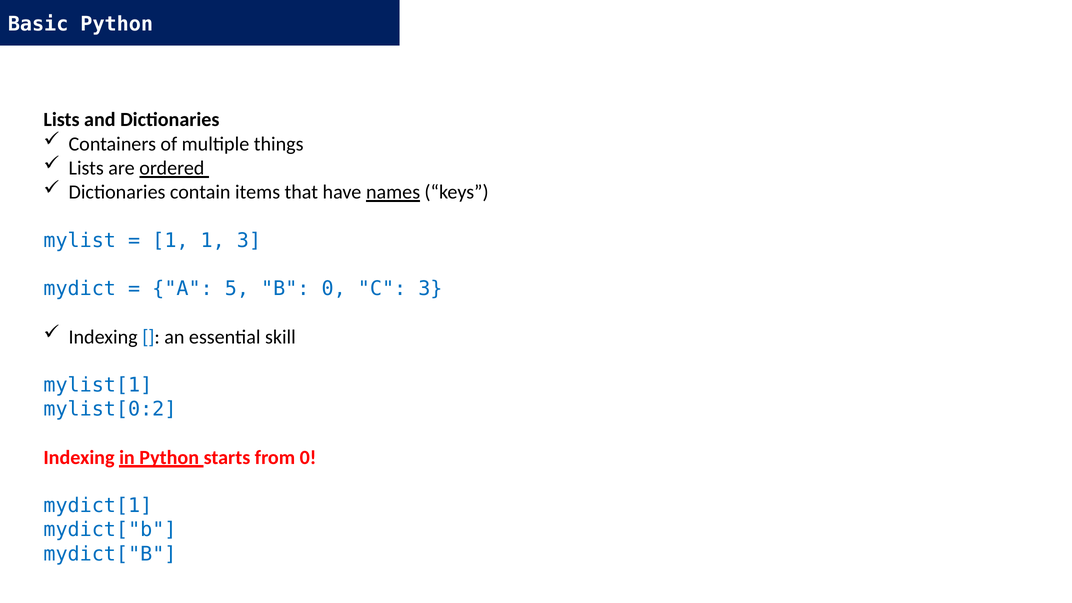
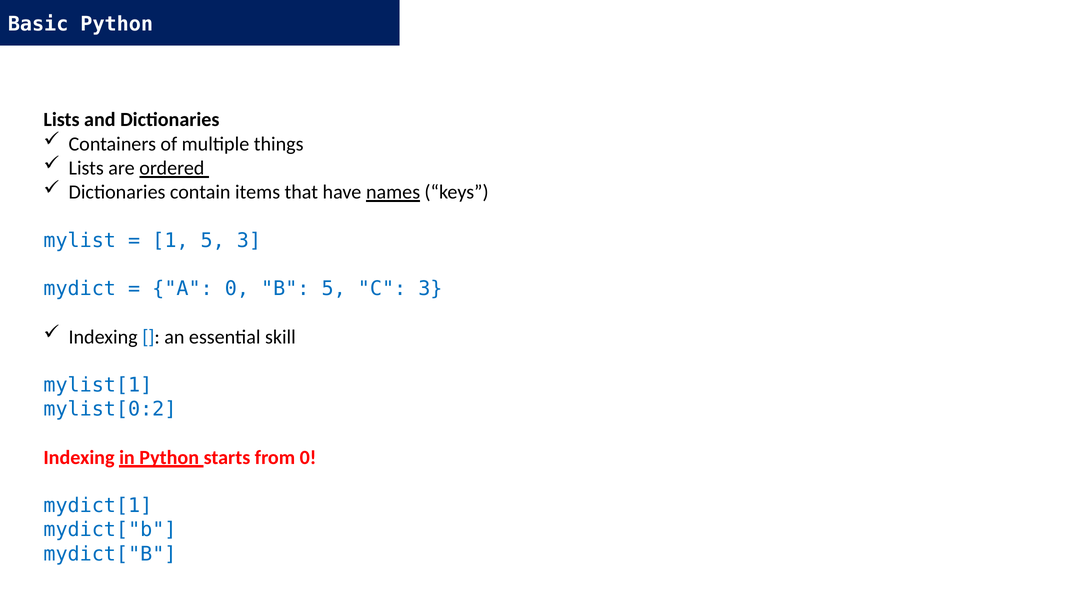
1 1: 1 -> 5 (213, 240)
A 5: 5 -> 0 (237, 289)
B 0: 0 -> 5 (334, 289)
